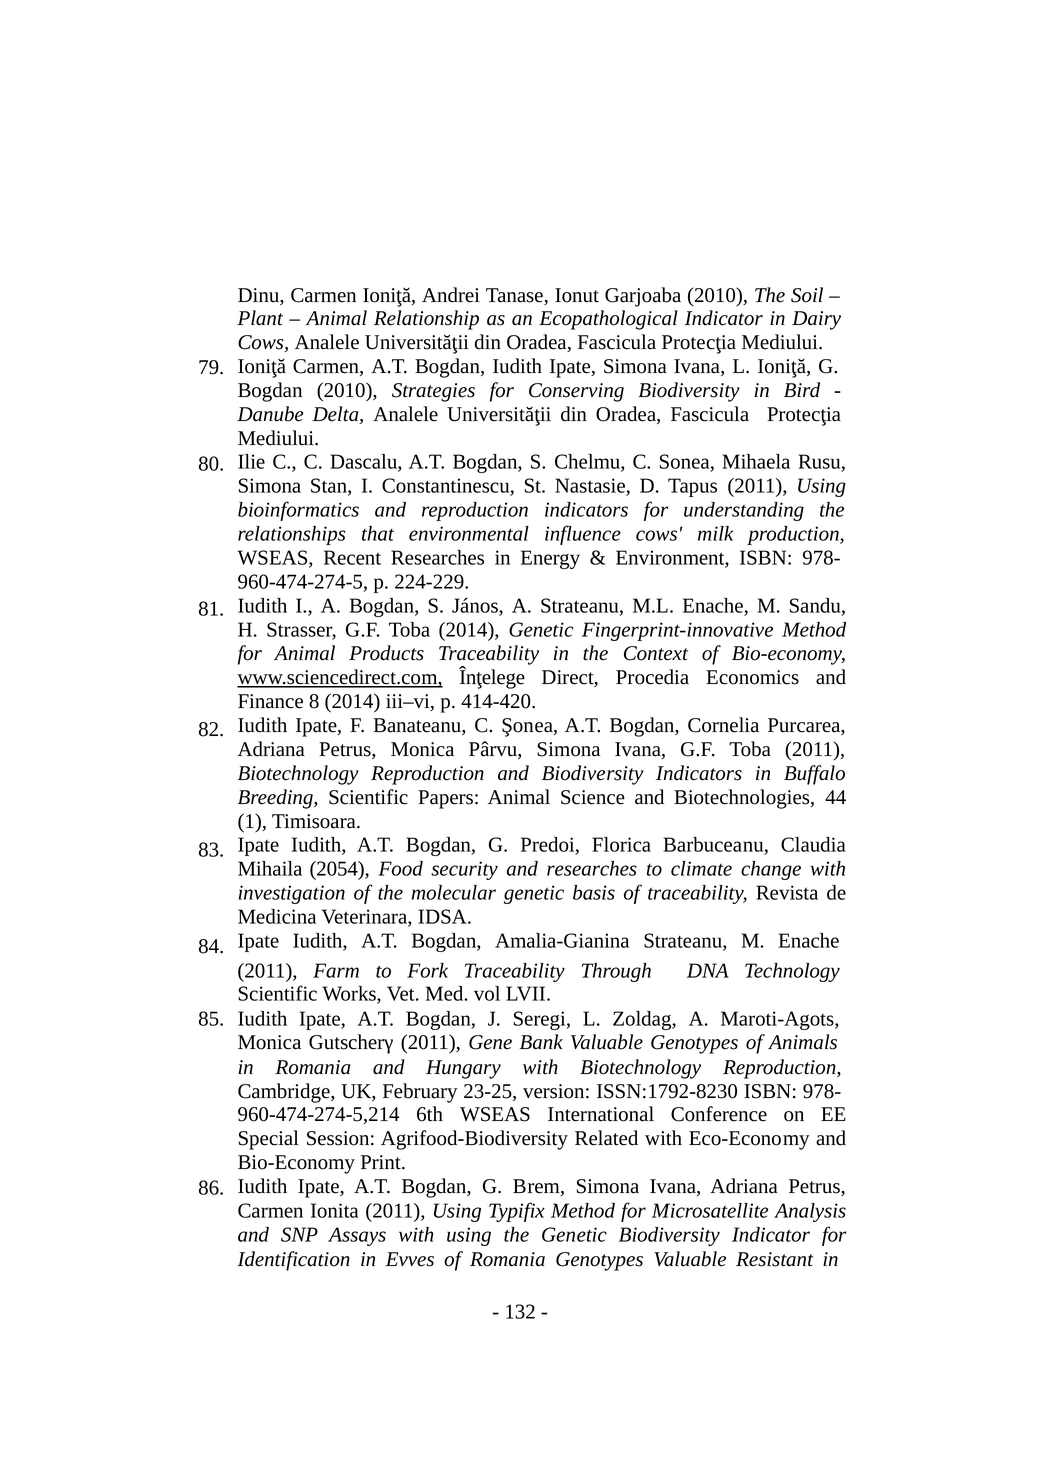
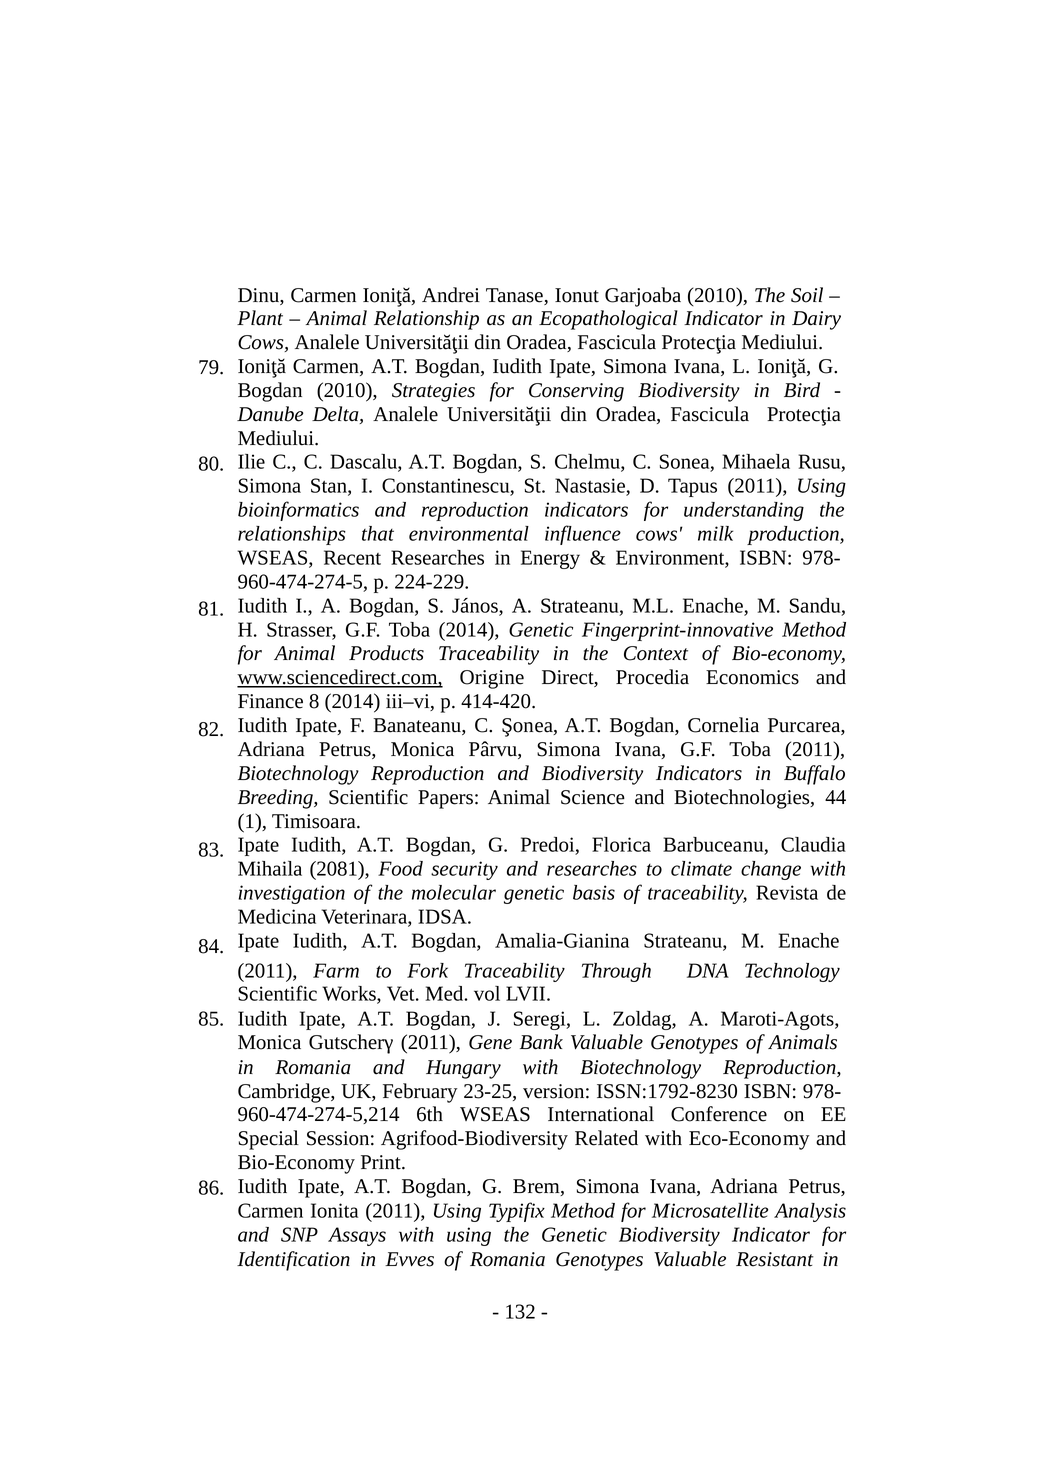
Înţelege: Înţelege -> Origine (492, 677)
2054: 2054 -> 2081 (340, 869)
